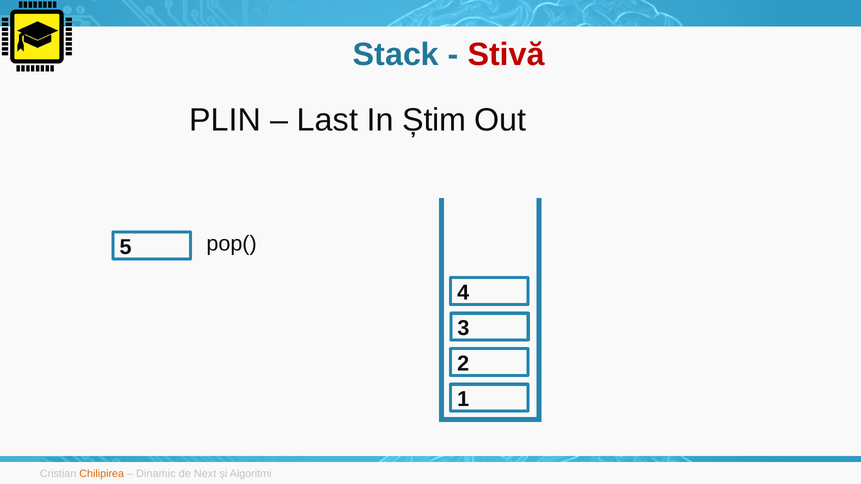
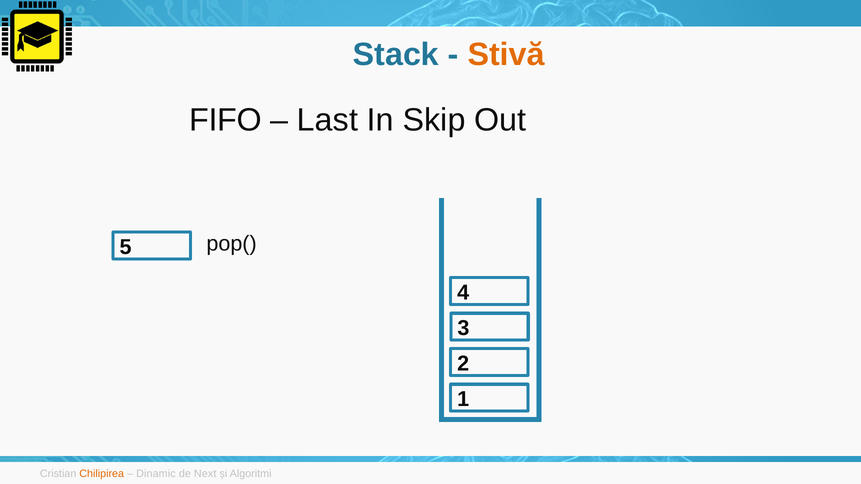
Stivă colour: red -> orange (506, 55)
PLIN: PLIN -> FIFO (225, 120)
Știm: Știm -> Skip (434, 120)
